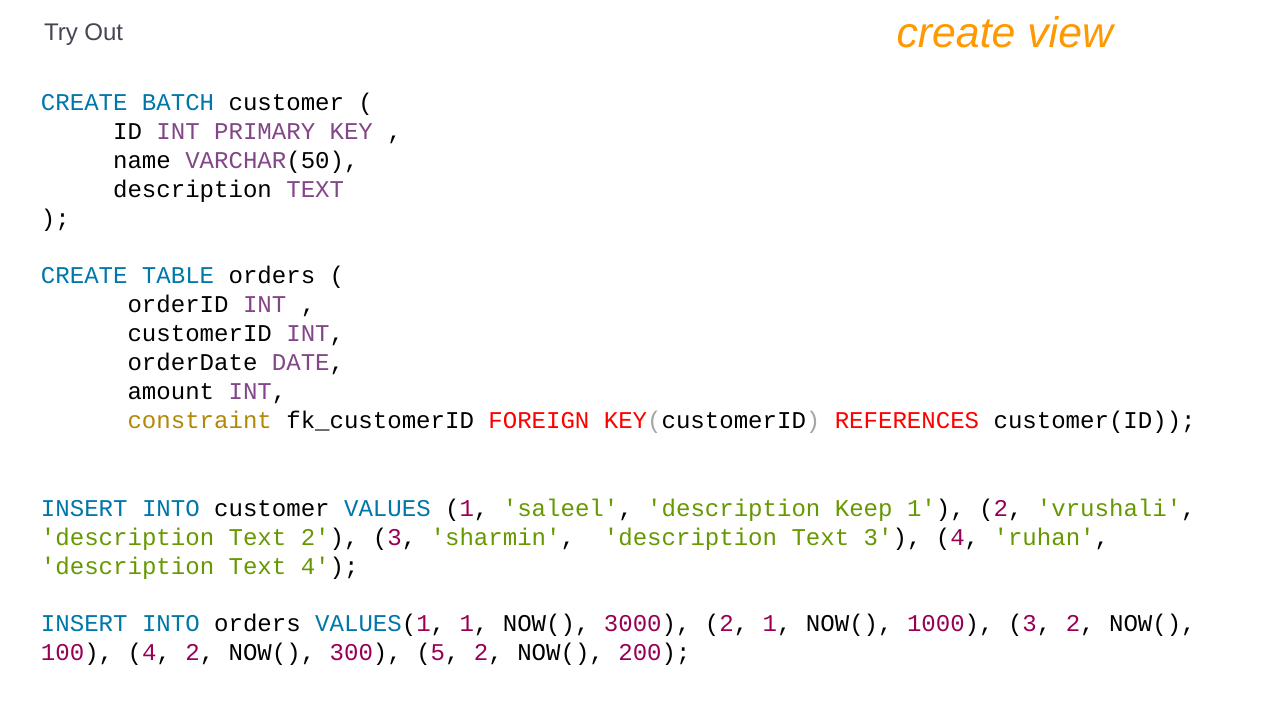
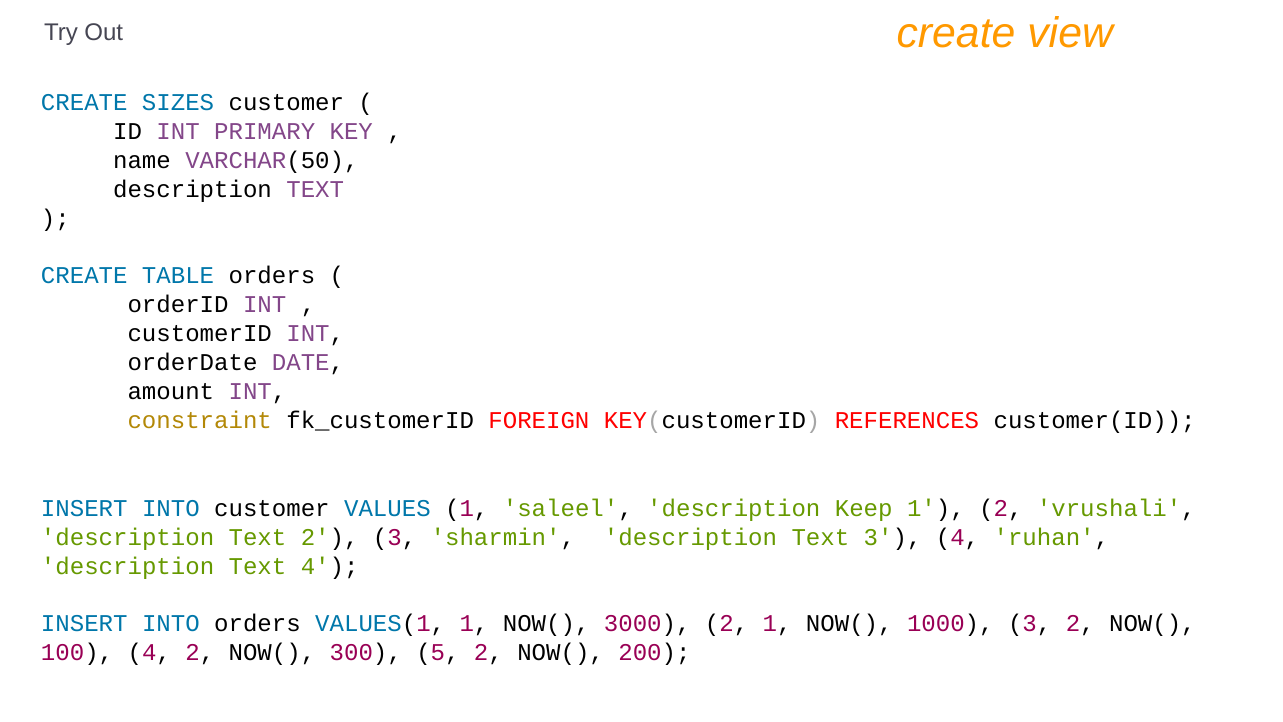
BATCH: BATCH -> SIZES (178, 103)
